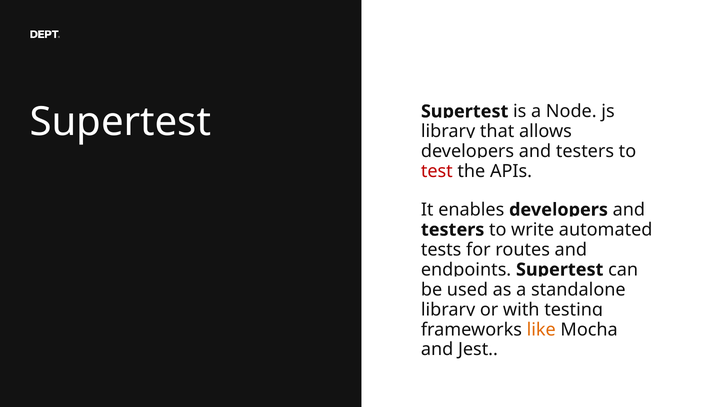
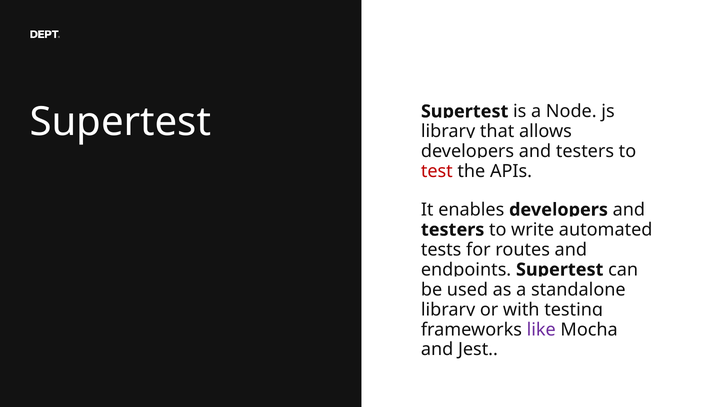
like colour: orange -> purple (541, 329)
